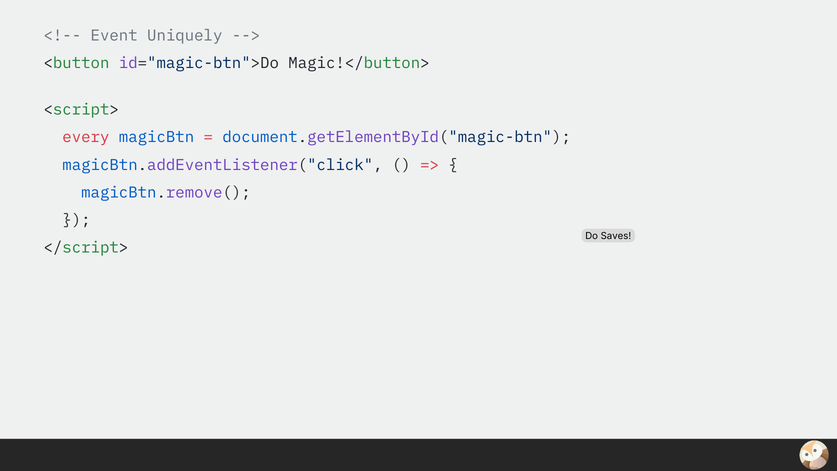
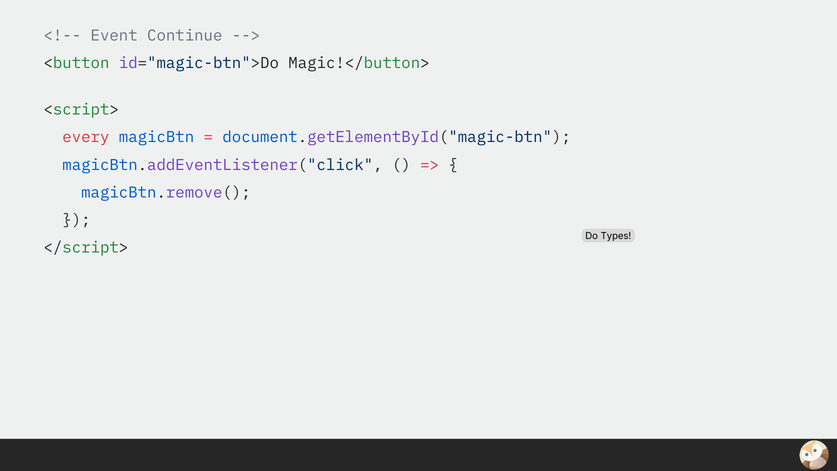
Uniquely: Uniquely -> Continue (185, 36)
Saves: Saves -> Types (616, 236)
